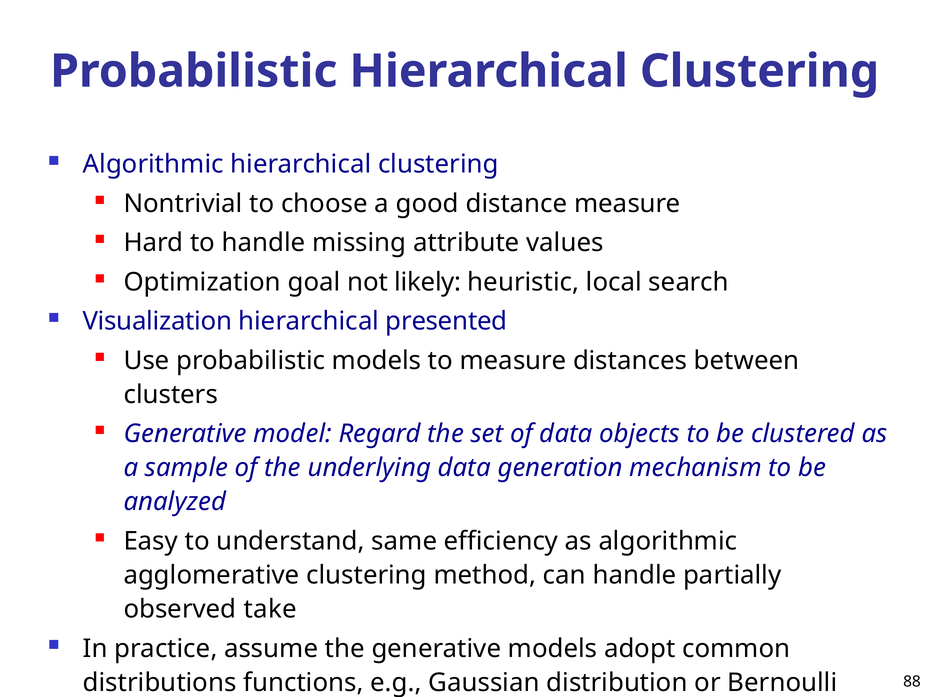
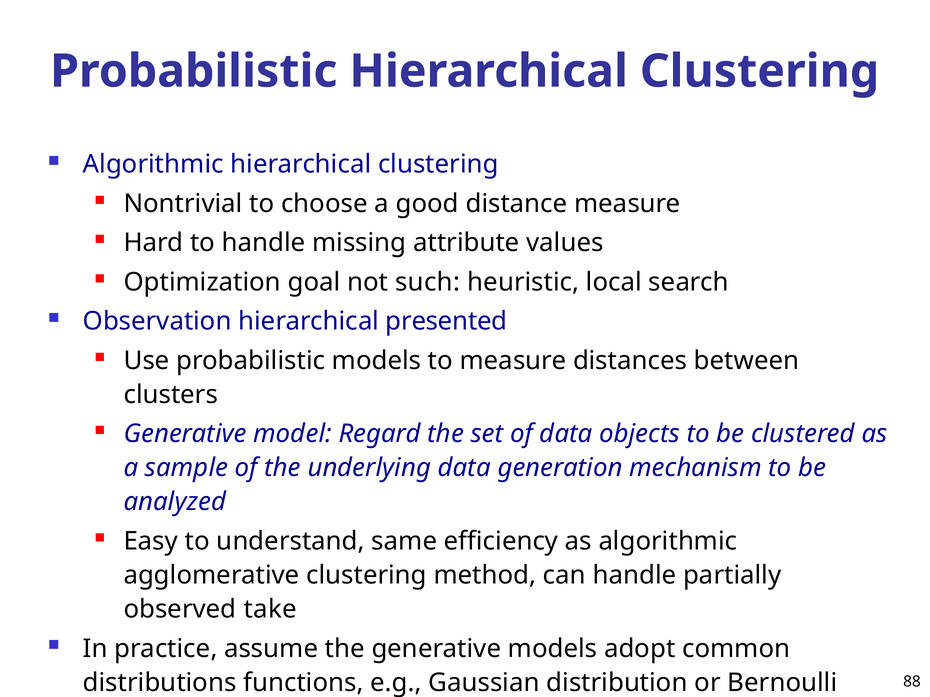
likely: likely -> such (428, 282)
Visualization: Visualization -> Observation (157, 322)
